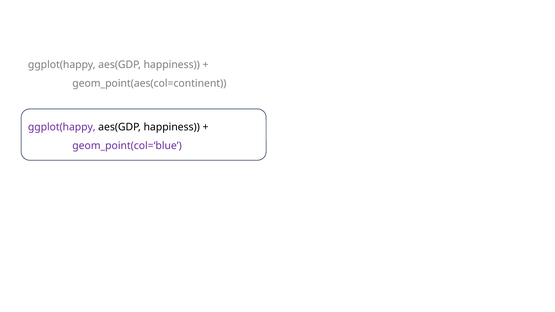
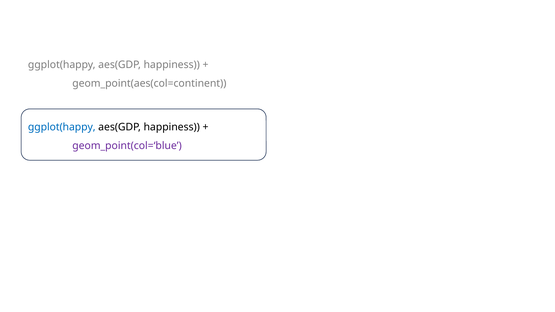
ggplot(happy colour: purple -> blue (62, 127)
